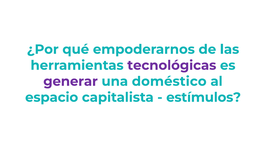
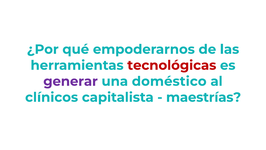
tecnológicas colour: purple -> red (172, 65)
espacio: espacio -> clínicos (52, 97)
estímulos: estímulos -> maestrías (204, 97)
